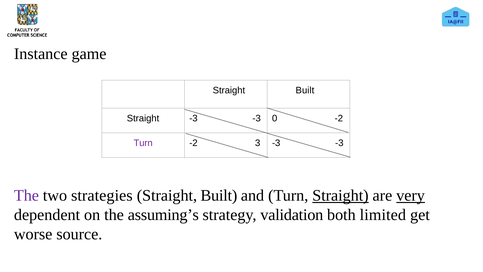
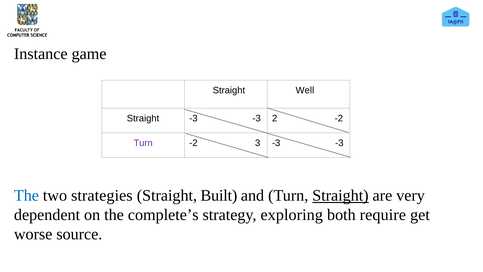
Built: Built -> Well (305, 90)
0: 0 -> 2 (275, 118)
The colour: purple -> blue (26, 195)
very underline: present -> none (411, 195)
assuming’s: assuming’s -> complete’s (163, 215)
validation: validation -> exploring (292, 215)
limited: limited -> require (383, 215)
